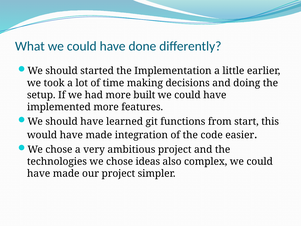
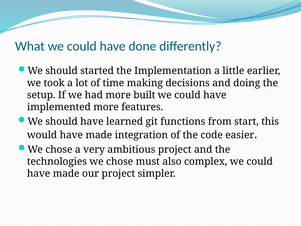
ideas: ideas -> must (148, 161)
